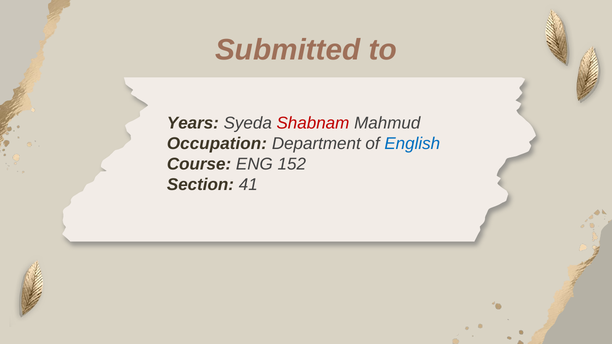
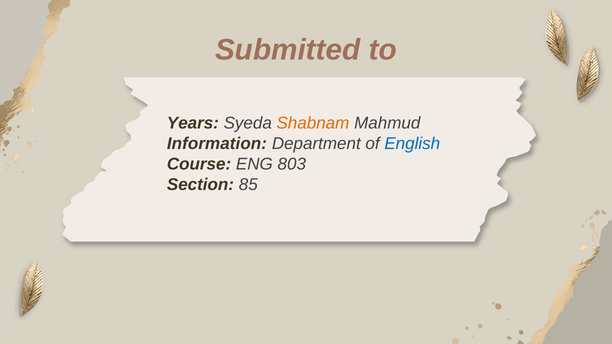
Shabnam colour: red -> orange (313, 123)
Occupation: Occupation -> Information (217, 144)
152: 152 -> 803 (292, 164)
41: 41 -> 85 (248, 185)
